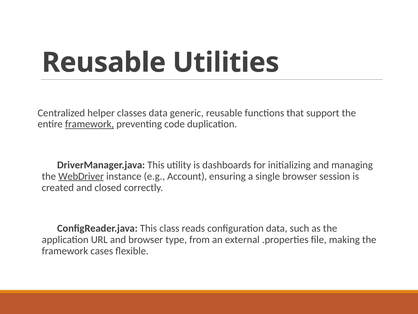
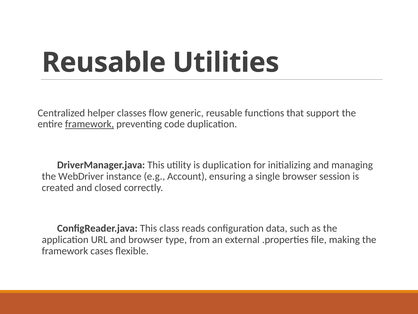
classes data: data -> flow (158, 113)
is dashboards: dashboards -> duplication (227, 165)
WebDriver underline: present -> none (81, 176)
